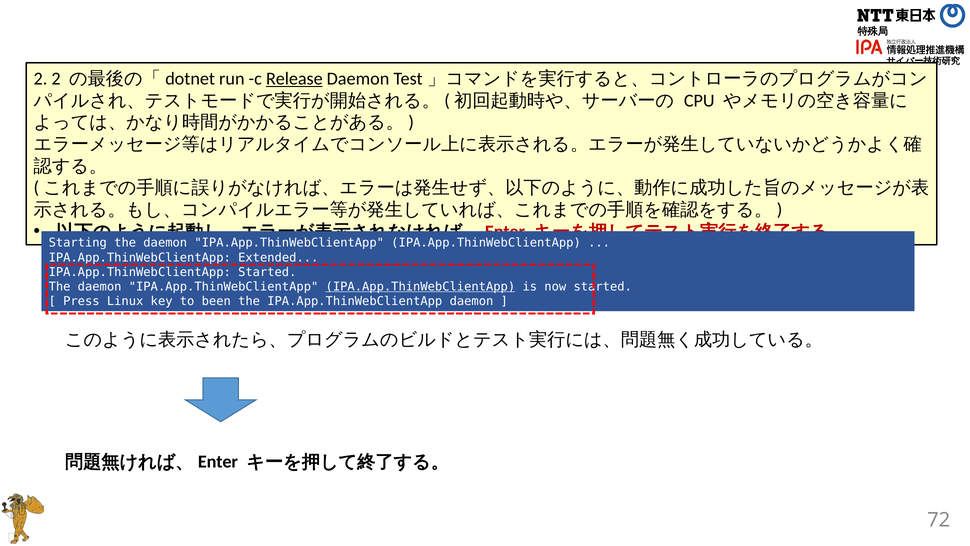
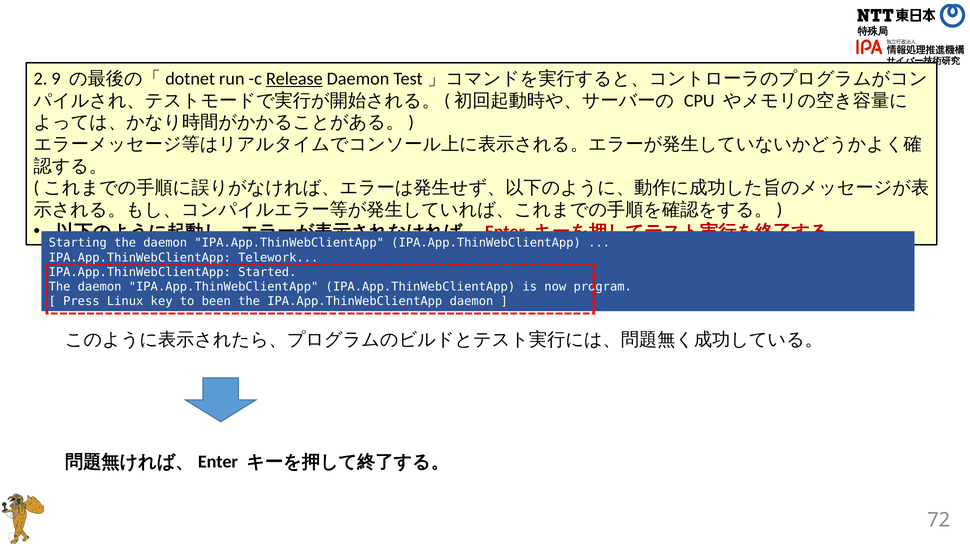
2 2: 2 -> 9 (56, 79)
Extended: Extended -> Telework (278, 257)
IPA.App.ThinWebClientApp underline: present -> none (420, 286)
now started: started -> program (603, 286)
